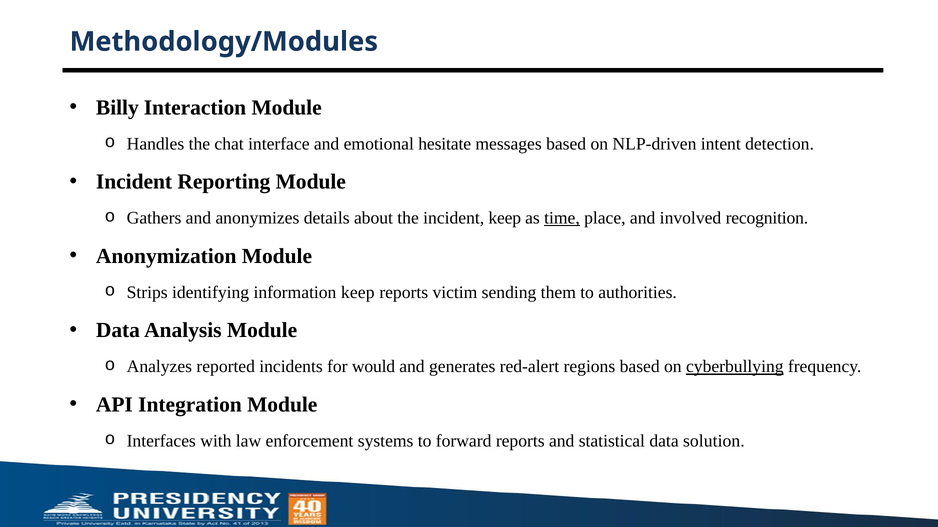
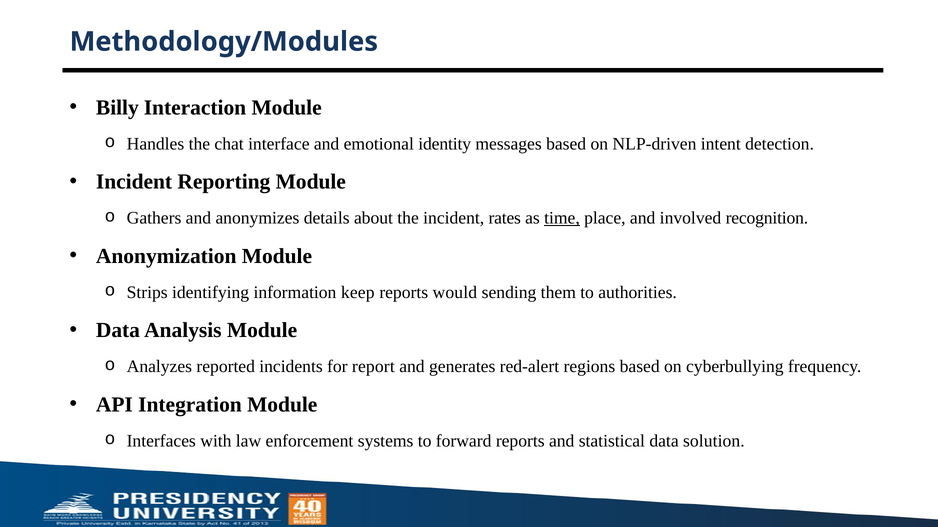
hesitate: hesitate -> identity (445, 144)
incident keep: keep -> rates (505, 218)
victim: victim -> would (455, 293)
would: would -> report (373, 367)
cyberbullying underline: present -> none (735, 367)
